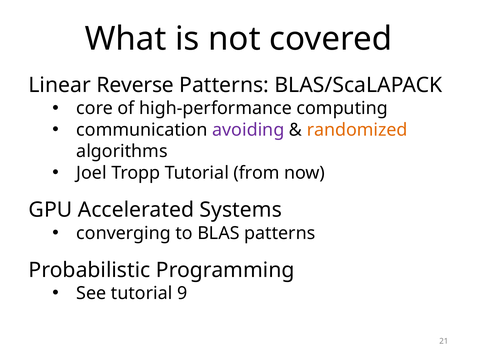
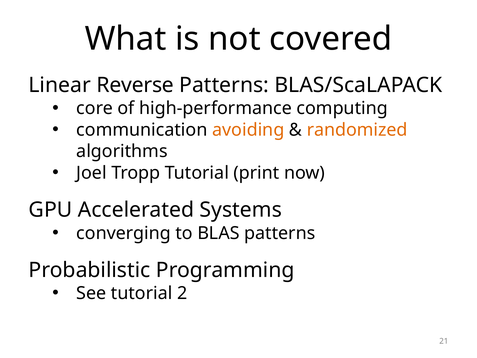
avoiding colour: purple -> orange (248, 130)
from: from -> print (257, 173)
9: 9 -> 2 (182, 293)
